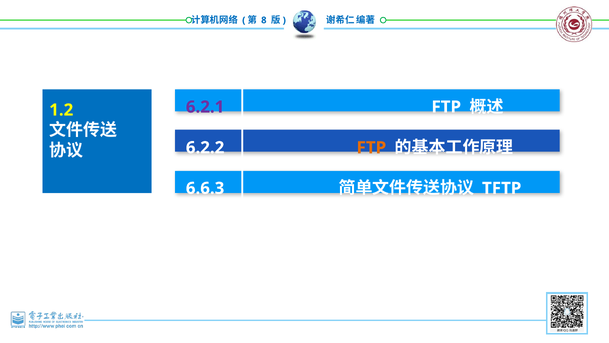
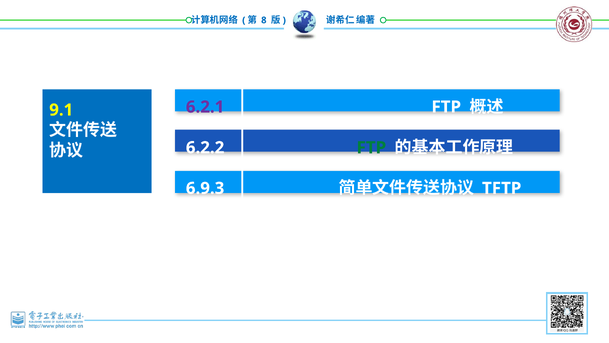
1.2: 1.2 -> 9.1 (61, 110)
FTP colour: orange -> green (371, 148)
6.6.3: 6.6.3 -> 6.9.3 (205, 188)
